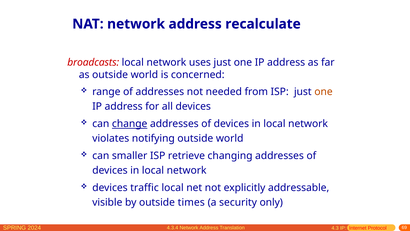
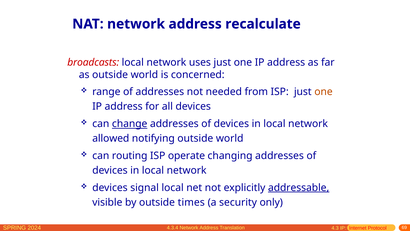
violates: violates -> allowed (111, 138)
smaller: smaller -> routing (130, 155)
retrieve: retrieve -> operate (186, 155)
traffic: traffic -> signal (145, 187)
addressable underline: none -> present (299, 187)
